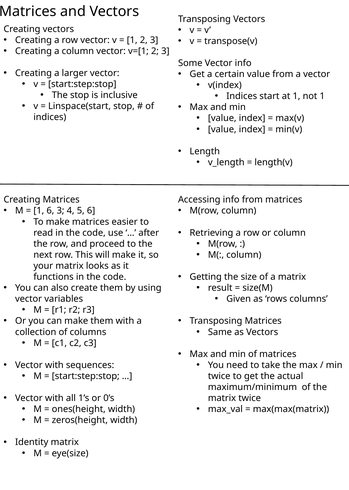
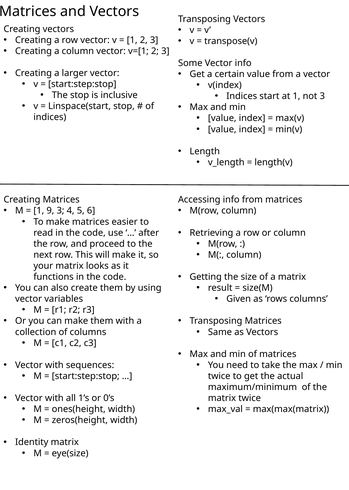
not 1: 1 -> 3 (322, 96)
1 6: 6 -> 9 (50, 211)
